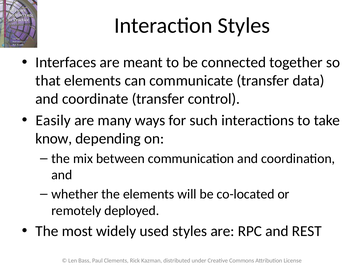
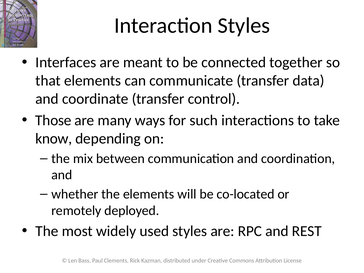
Easily: Easily -> Those (53, 120)
